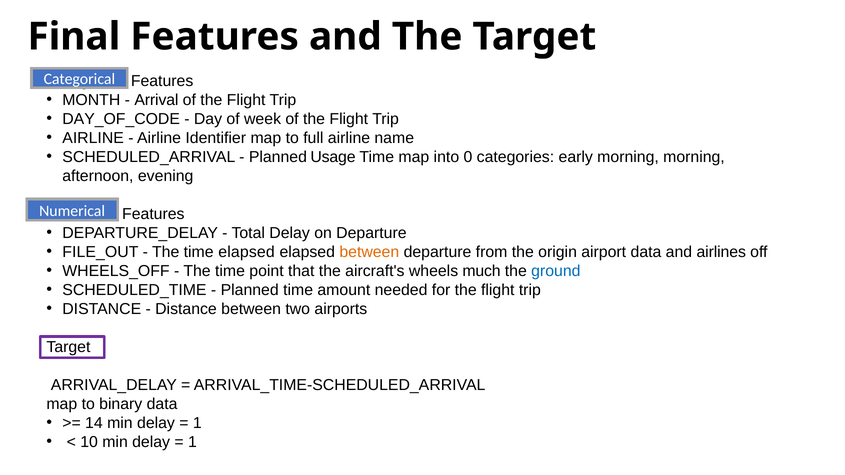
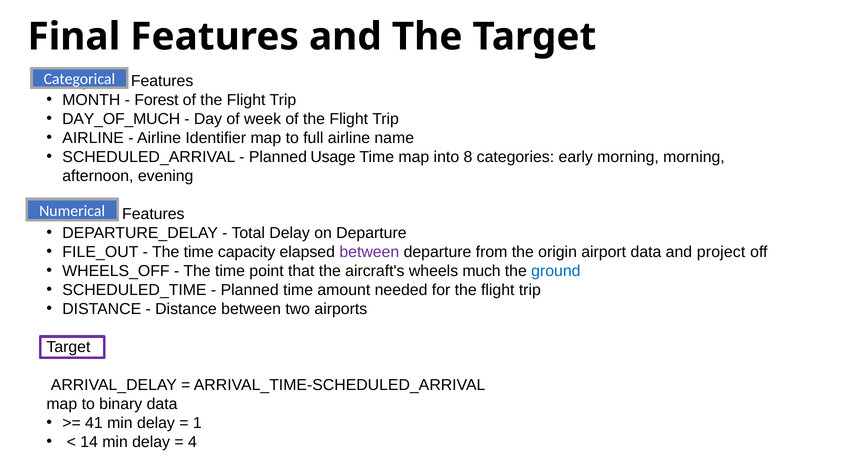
Arrival: Arrival -> Forest (156, 100)
DAY_OF_CODE: DAY_OF_CODE -> DAY_OF_MUCH (121, 119)
0: 0 -> 8 (468, 157)
time elapsed: elapsed -> capacity (247, 252)
between colour: orange -> purple (369, 252)
airlines: airlines -> project (721, 252)
14: 14 -> 41 (94, 423)
10: 10 -> 14 (89, 442)
1: 1 -> 4 (192, 442)
